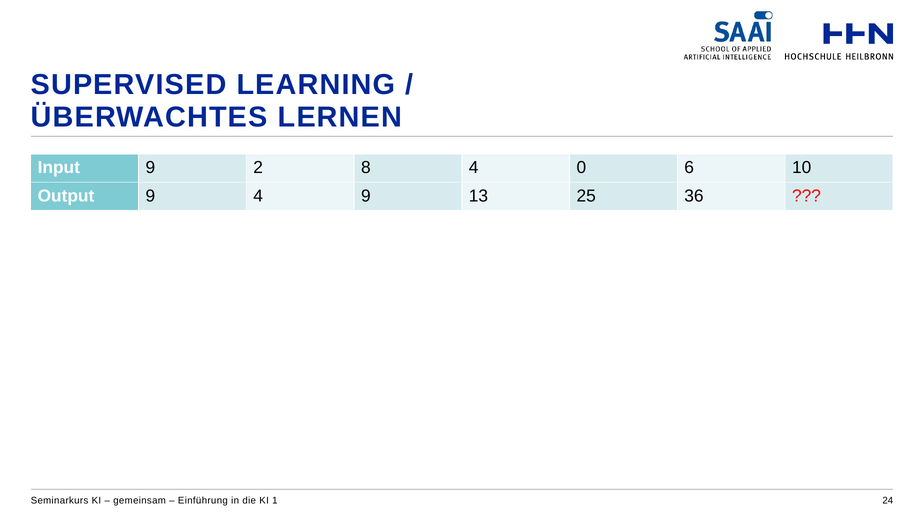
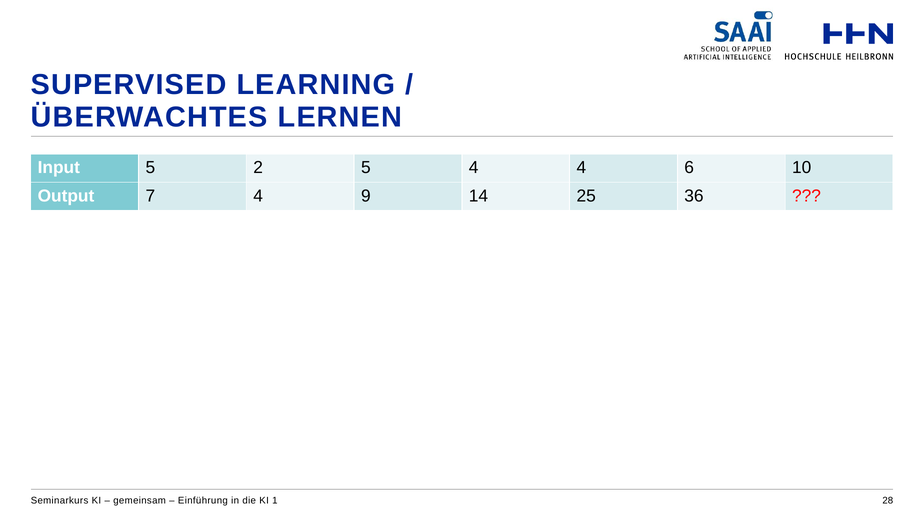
Input 9: 9 -> 5 (150, 168)
2 8: 8 -> 5 (366, 168)
4 0: 0 -> 4 (581, 168)
Output 9: 9 -> 7 (150, 196)
13: 13 -> 14 (478, 196)
24: 24 -> 28 (888, 500)
